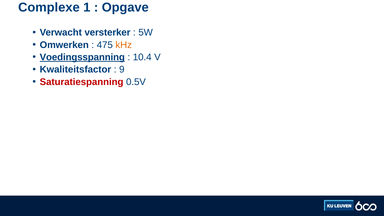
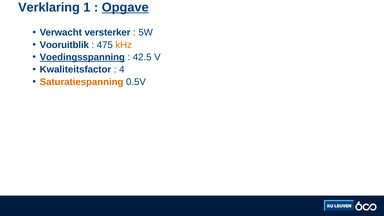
Complexe: Complexe -> Verklaring (49, 7)
Opgave underline: none -> present (125, 7)
Omwerken: Omwerken -> Vooruitblik (64, 45)
10.4: 10.4 -> 42.5 (142, 57)
9: 9 -> 4 (122, 70)
Saturatiespanning colour: red -> orange (82, 82)
